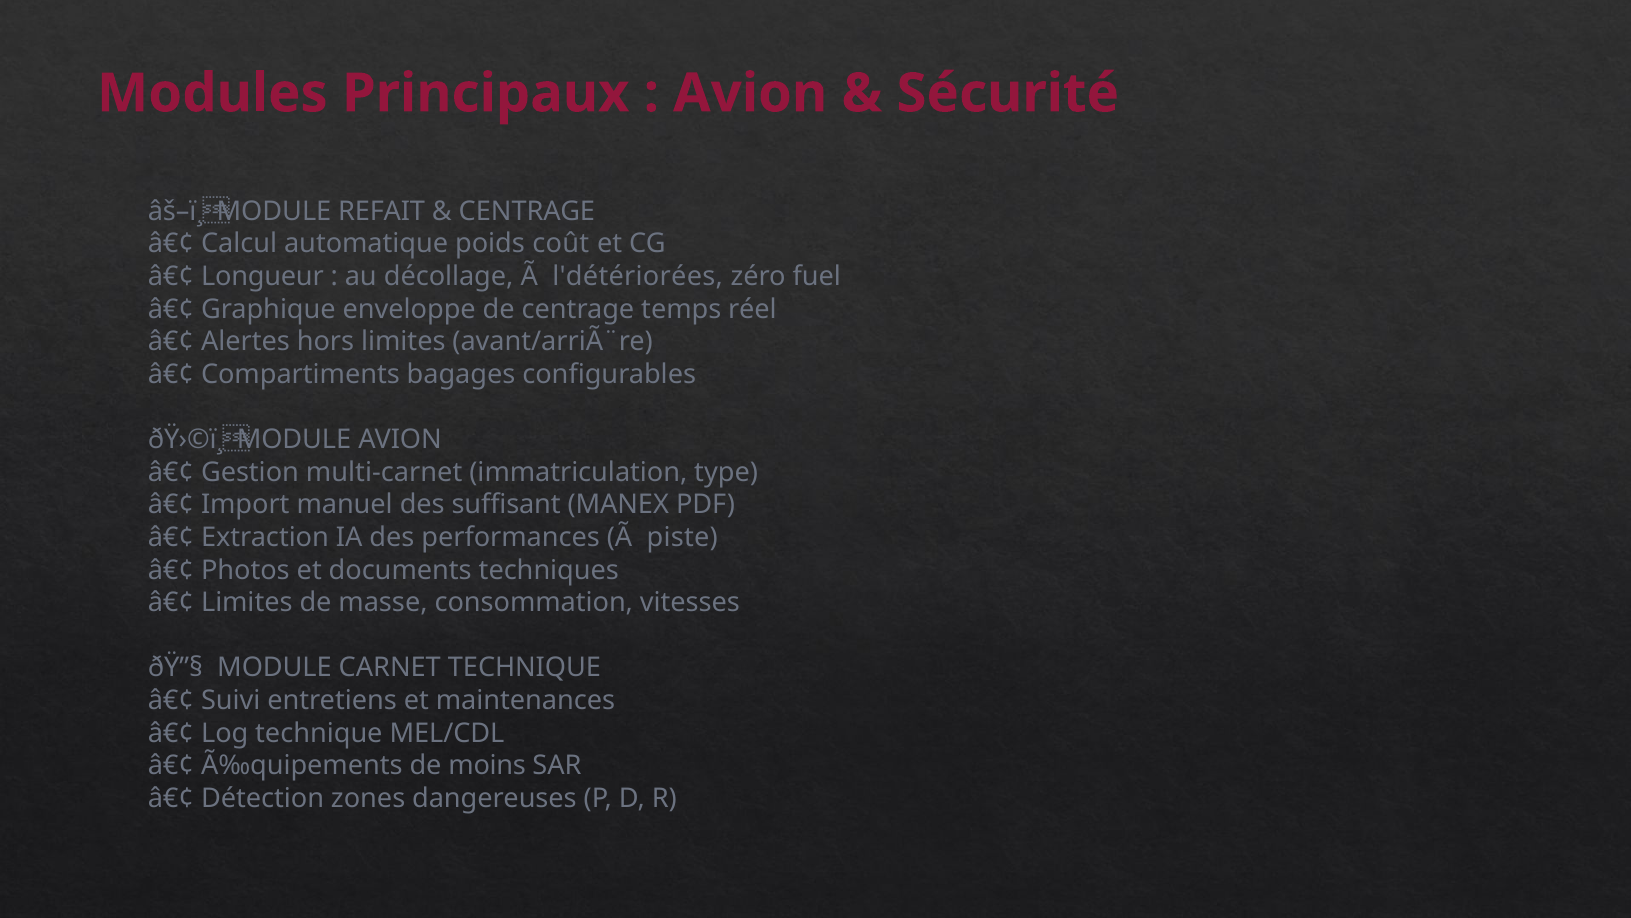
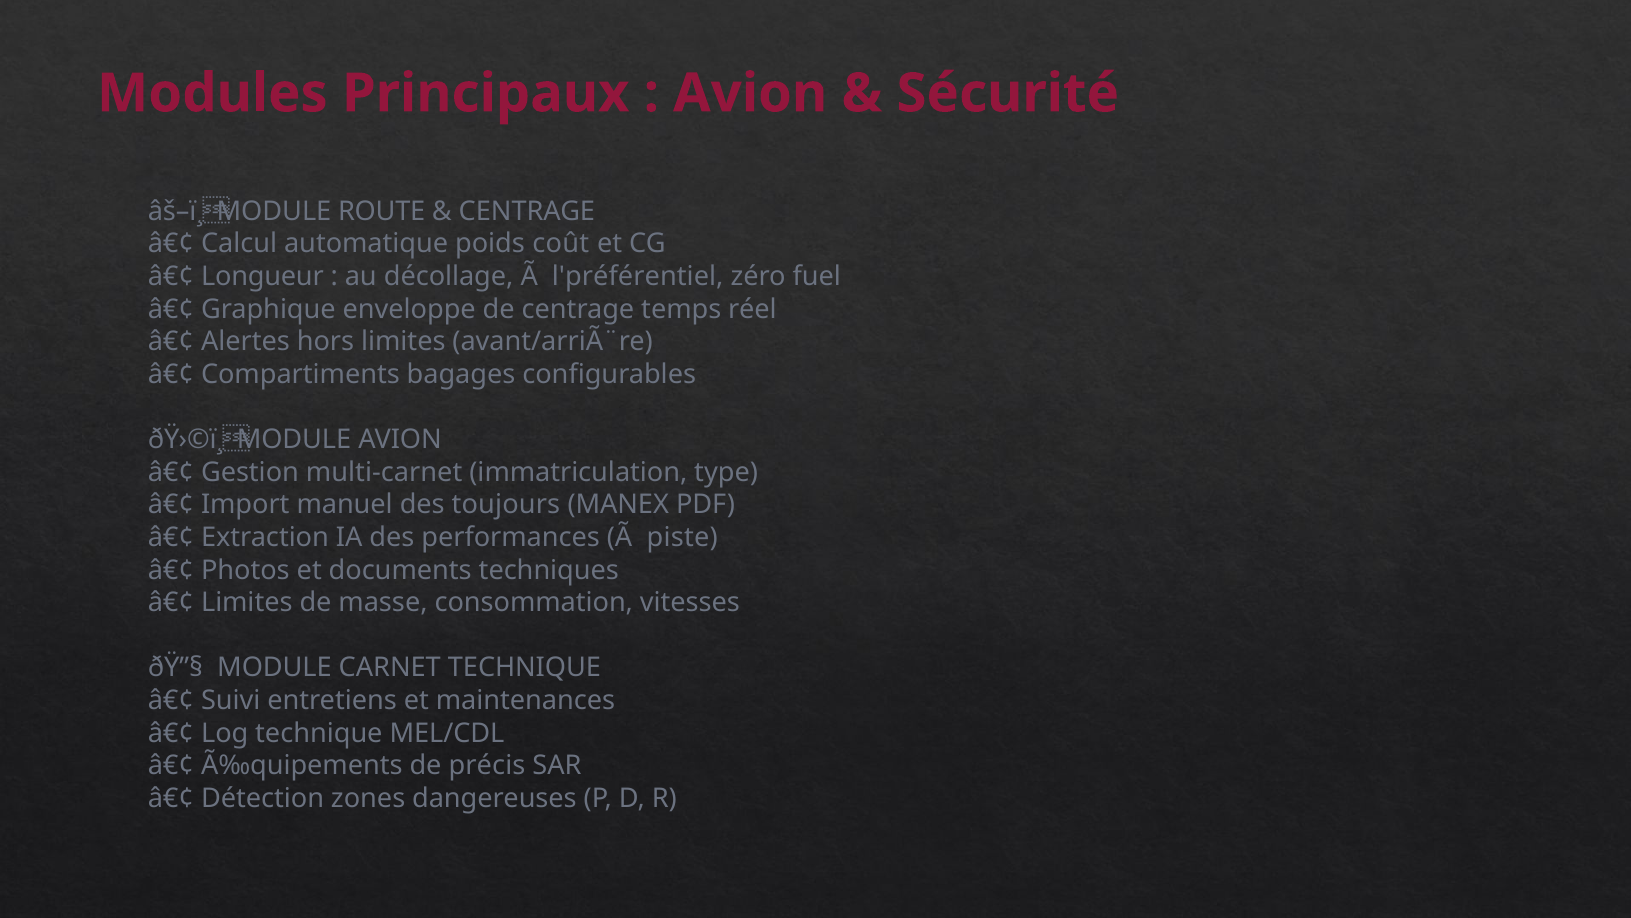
REFAIT: REFAIT -> ROUTE (382, 211)
l'détériorées: l'détériorées -> l'préférentiel (638, 276)
suffisant: suffisant -> toujours (506, 505)
moins: moins -> précis (487, 765)
